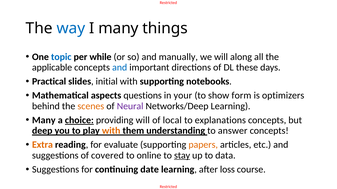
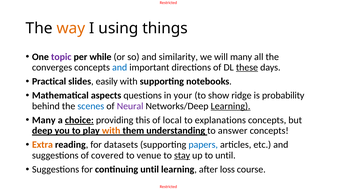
way colour: blue -> orange (71, 28)
I many: many -> using (118, 28)
topic colour: blue -> purple (61, 57)
manually: manually -> similarity (178, 57)
will along: along -> many (241, 57)
applicable: applicable -> converges (52, 68)
these underline: none -> present (247, 68)
initial: initial -> easily (107, 82)
form: form -> ridge (242, 96)
optimizers: optimizers -> probability (283, 96)
scenes colour: orange -> blue (91, 106)
Learning underline: none -> present (231, 106)
providing will: will -> this (143, 120)
evaluate: evaluate -> datasets (121, 145)
papers colour: orange -> blue (203, 145)
online: online -> venue (149, 156)
to data: data -> until (225, 156)
continuing date: date -> until (150, 170)
